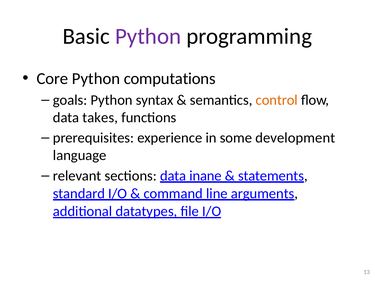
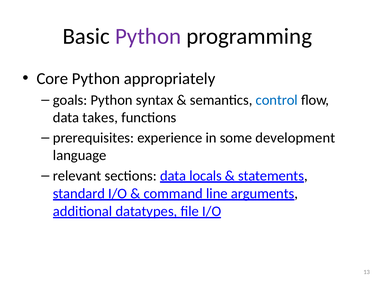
computations: computations -> appropriately (170, 79)
control colour: orange -> blue (277, 100)
inane: inane -> locals (206, 176)
